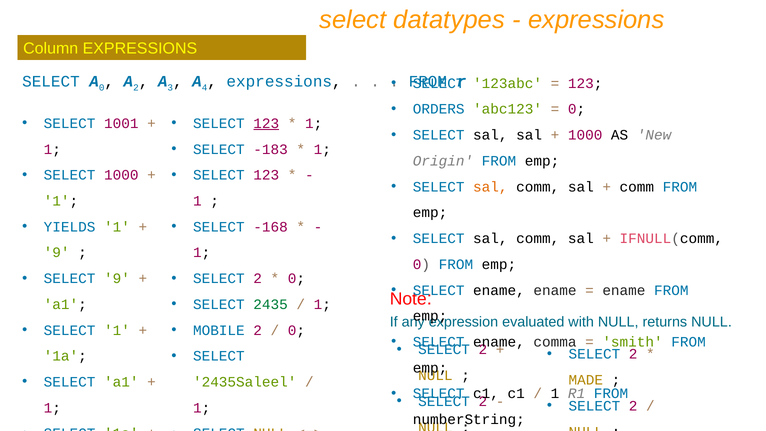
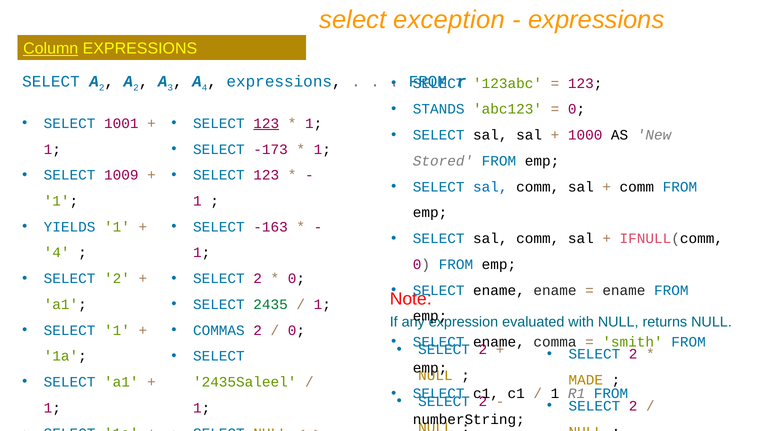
datatypes: datatypes -> exception (449, 20)
Column underline: none -> present (51, 49)
0: 0 -> 2 (102, 88)
ORDERS: ORDERS -> STANDS (439, 109)
-183: -183 -> -173 (271, 149)
Origin: Origin -> Stored (443, 161)
SELECT 1000: 1000 -> 1009 (121, 175)
sal colour: orange -> blue (490, 187)
-168: -168 -> -163 (271, 227)
9: 9 -> 4 (57, 253)
9: 9 -> 2 (117, 278)
MOBILE: MOBILE -> COMMAS (219, 330)
